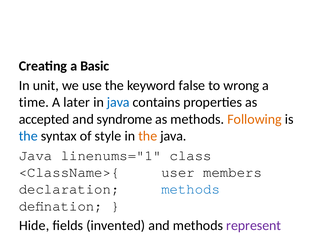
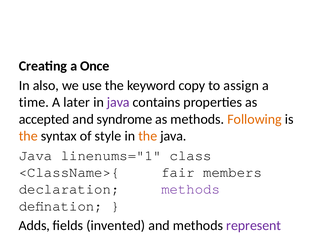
Basic: Basic -> Once (95, 66)
unit: unit -> also (46, 85)
false: false -> copy (192, 85)
wrong: wrong -> assign (241, 85)
java colour: blue -> purple (118, 102)
the colour: blue -> orange (28, 136)
user: user -> fair (178, 172)
methods colour: blue -> purple (191, 189)
Hide: Hide -> Adds (34, 225)
